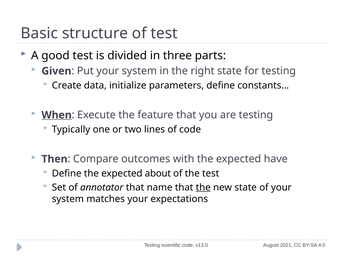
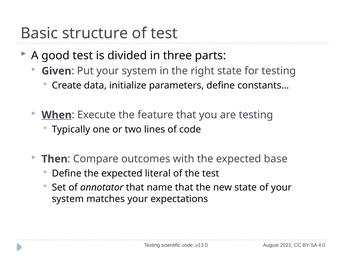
have: have -> base (276, 159)
about: about -> literal (158, 174)
the underline: present -> none (203, 188)
